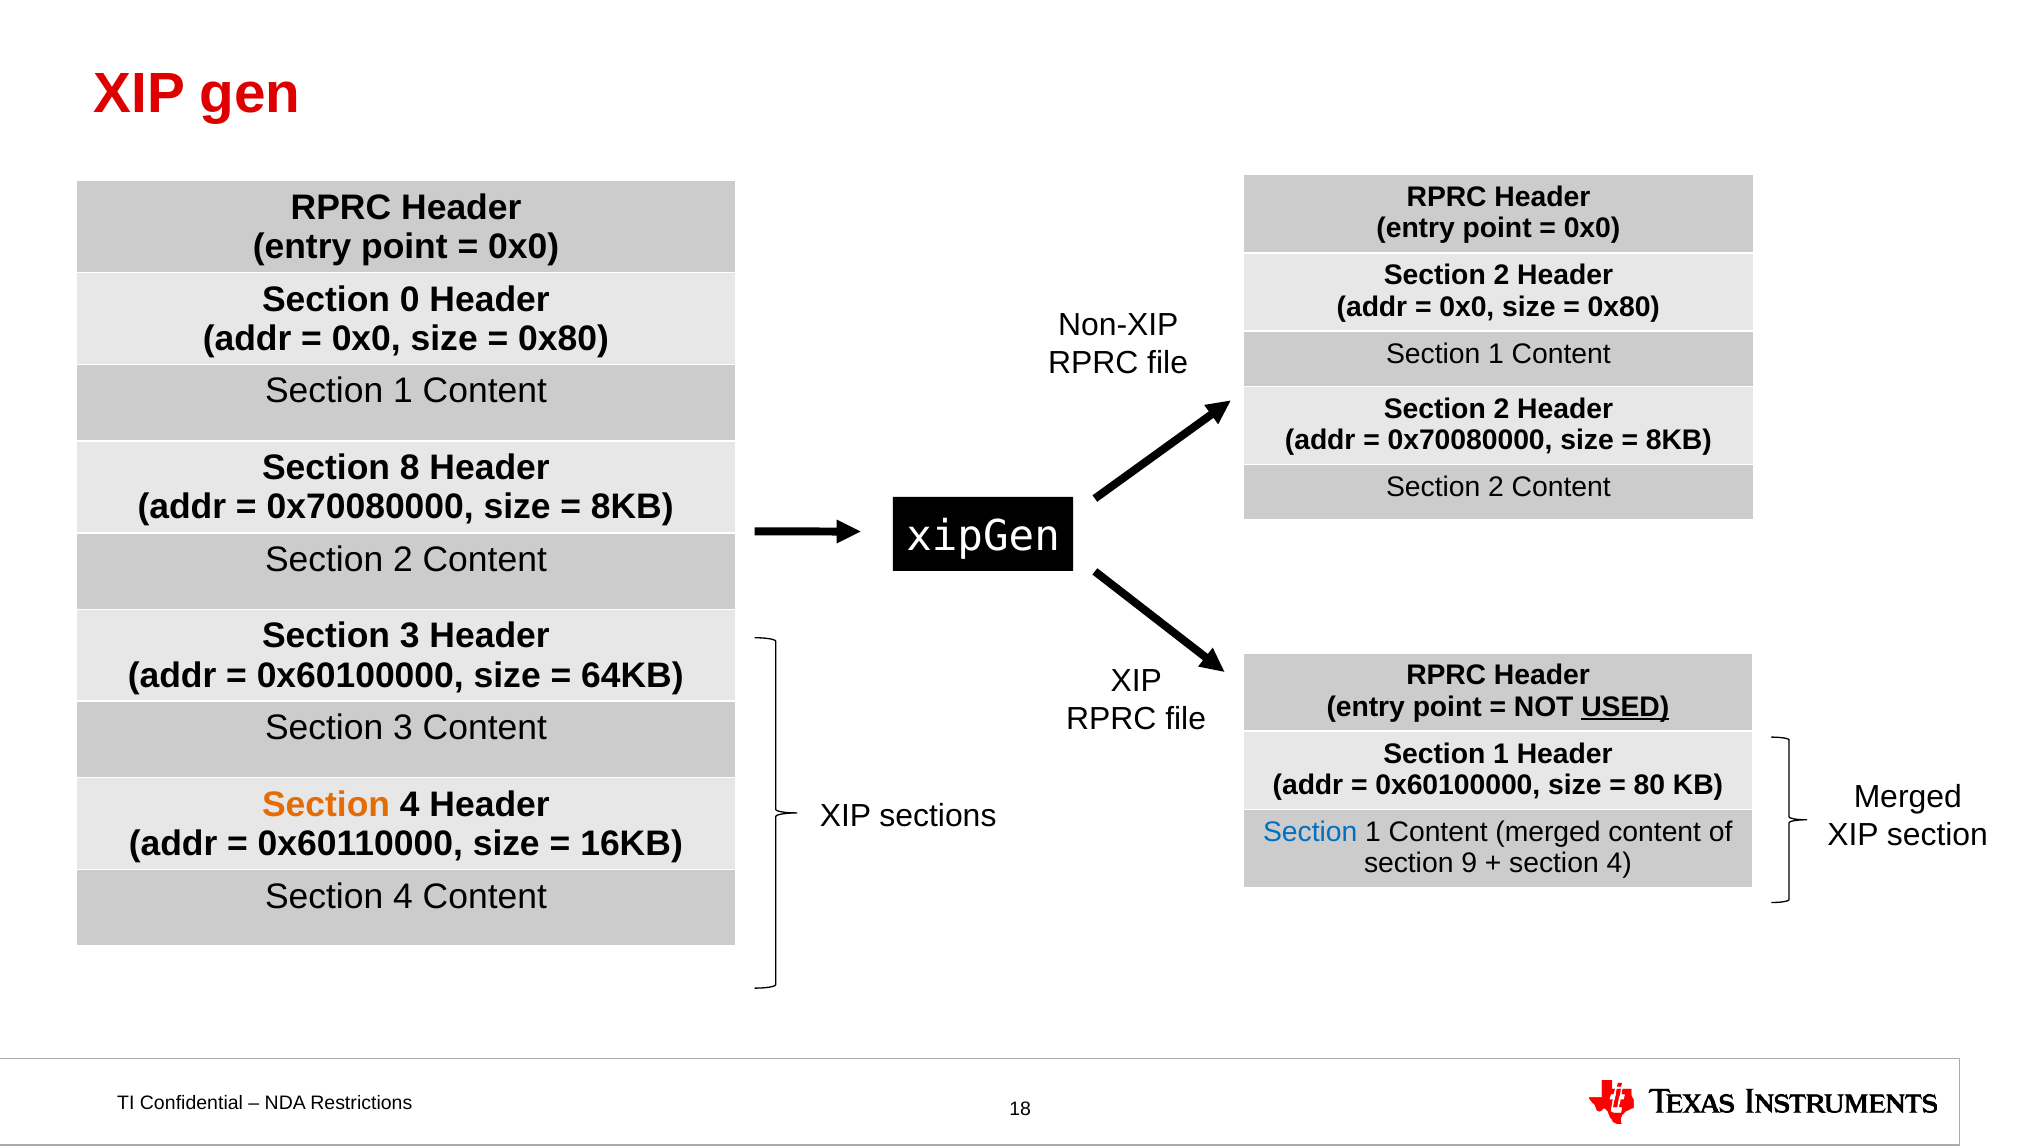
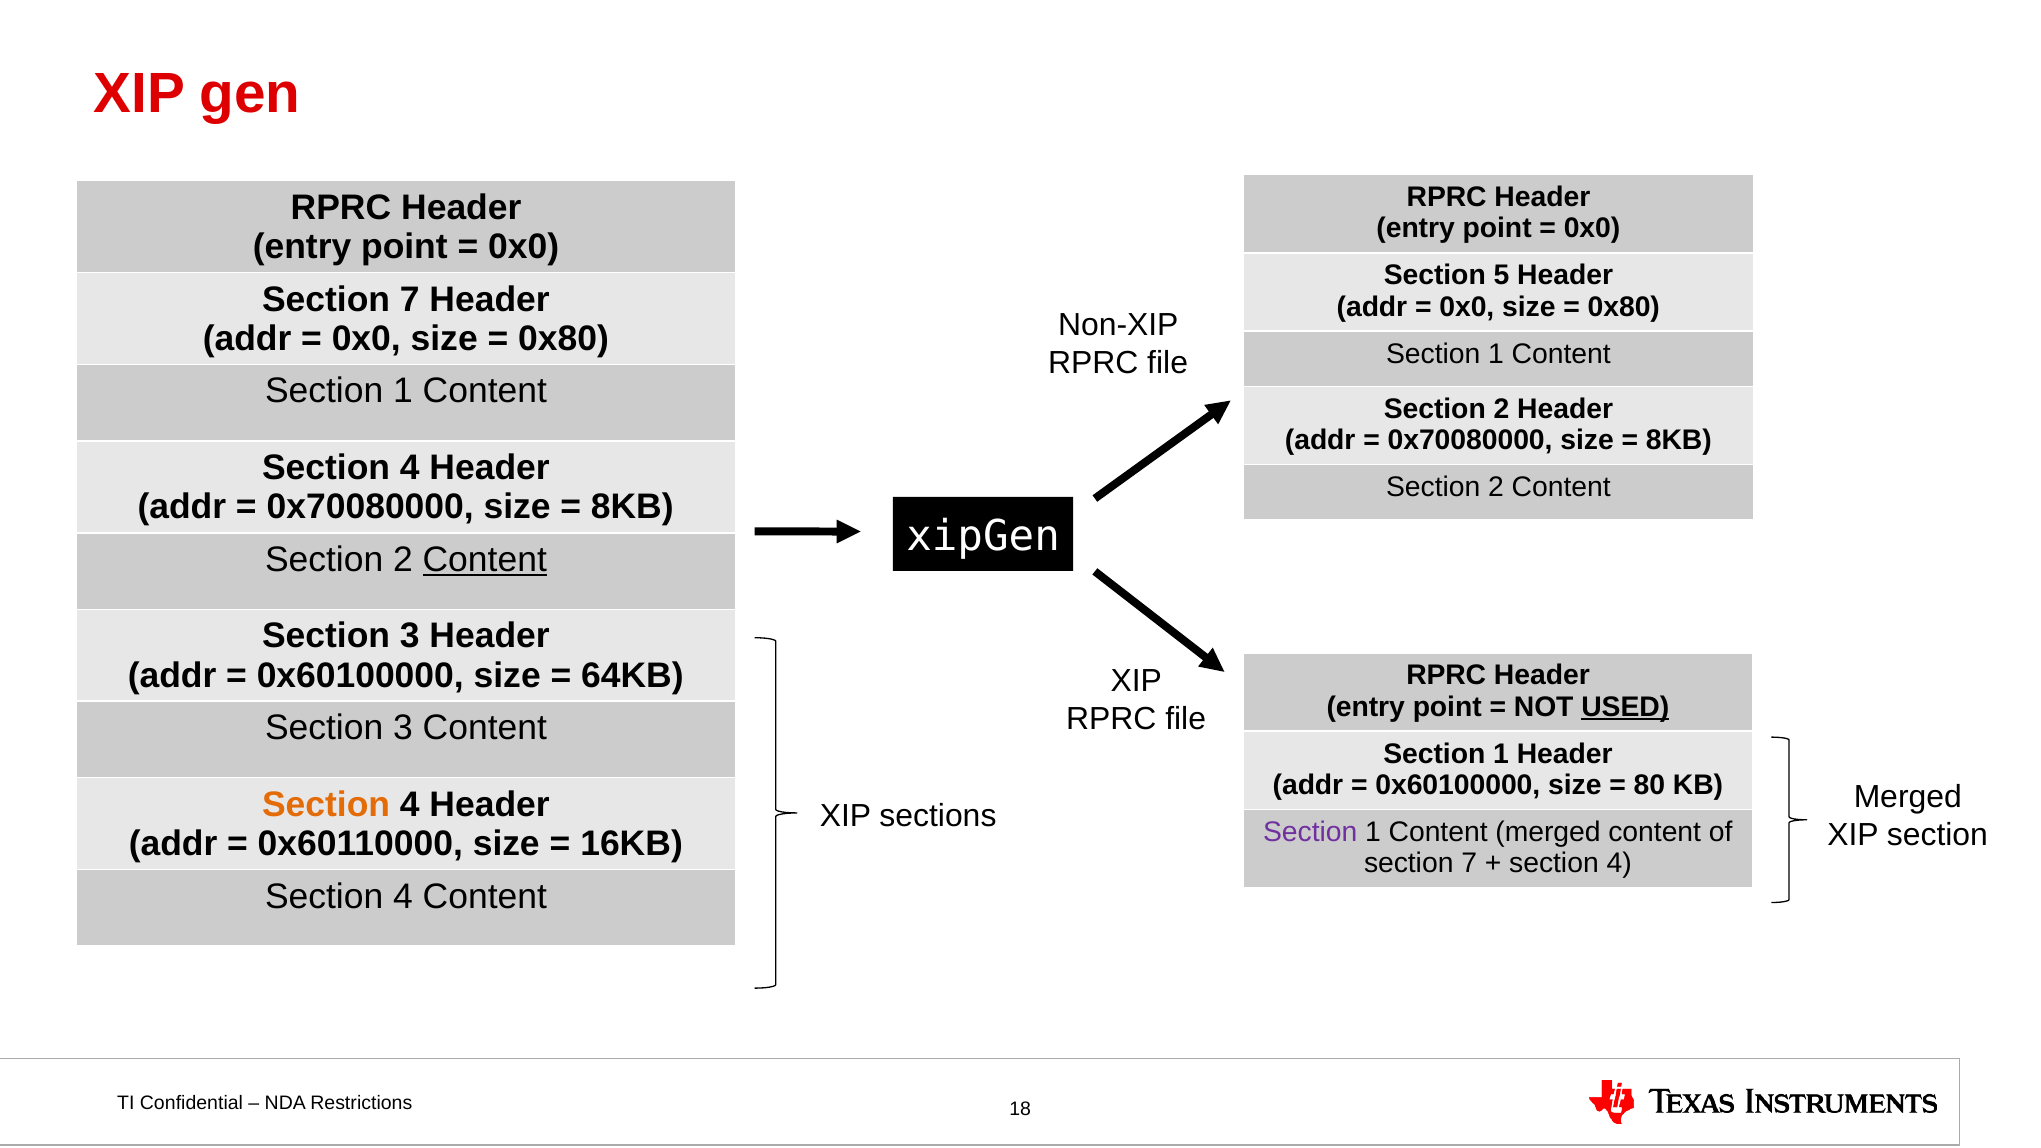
2: 2 -> 5 (1502, 275)
0: 0 -> 7 (410, 299)
8: 8 -> 4 (410, 468)
Content underline: none -> present (485, 560)
Section colour: blue -> purple (1310, 832)
9: 9 -> 7 (1469, 864)
